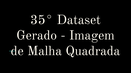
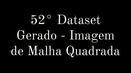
35°: 35° -> 52° (42, 20)
